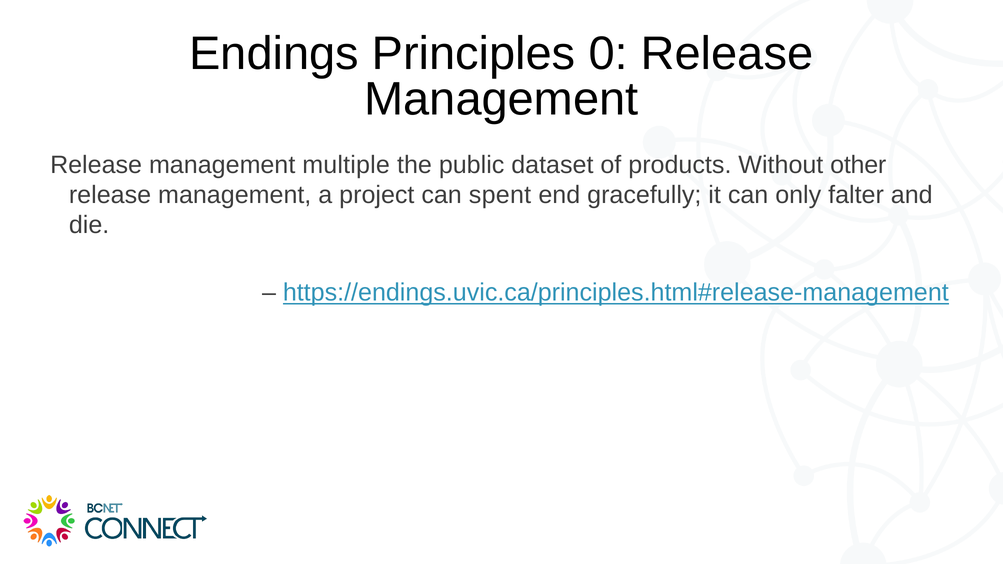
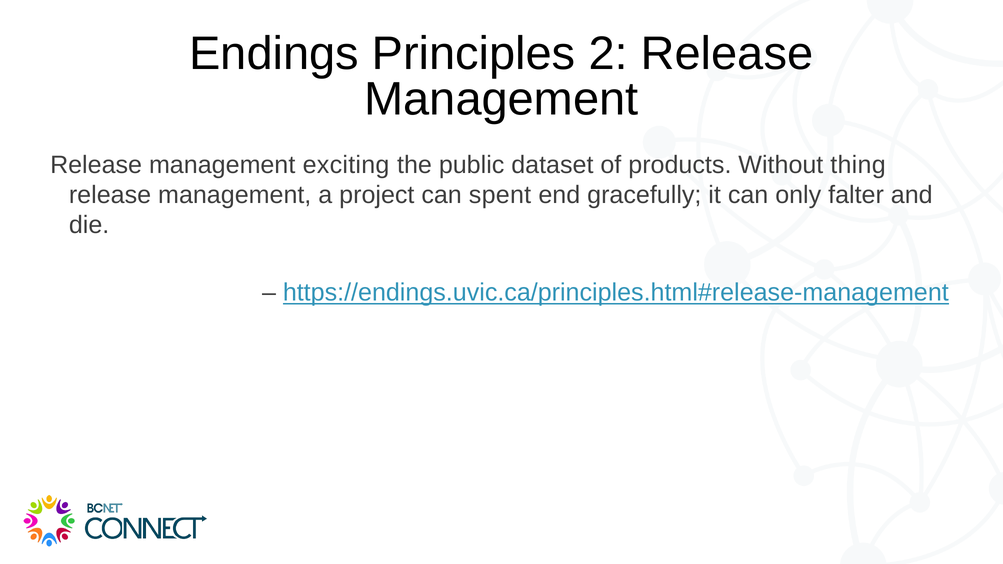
0: 0 -> 2 (608, 54)
multiple: multiple -> exciting (346, 165)
other: other -> thing (858, 165)
